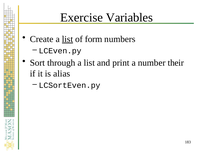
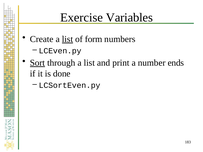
Sort underline: none -> present (37, 63)
their: their -> ends (176, 63)
alias: alias -> done (62, 74)
